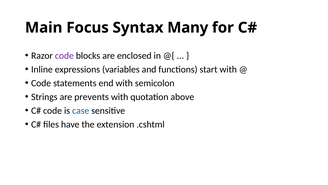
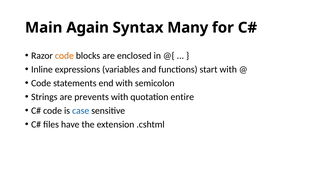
Focus: Focus -> Again (88, 28)
code colour: purple -> orange (64, 55)
above: above -> entire (182, 97)
